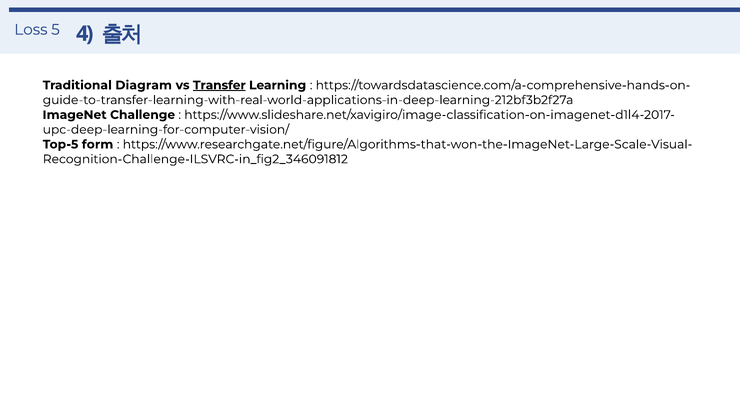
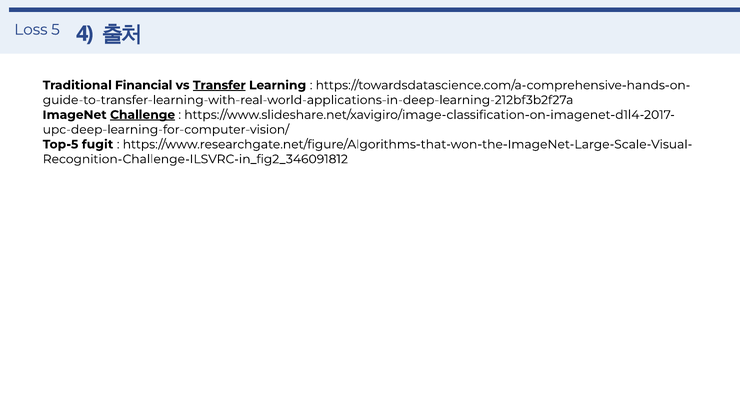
Diagram: Diagram -> Financial (144, 85)
Challenge underline: none -> present (143, 115)
form: form -> fugit (98, 144)
